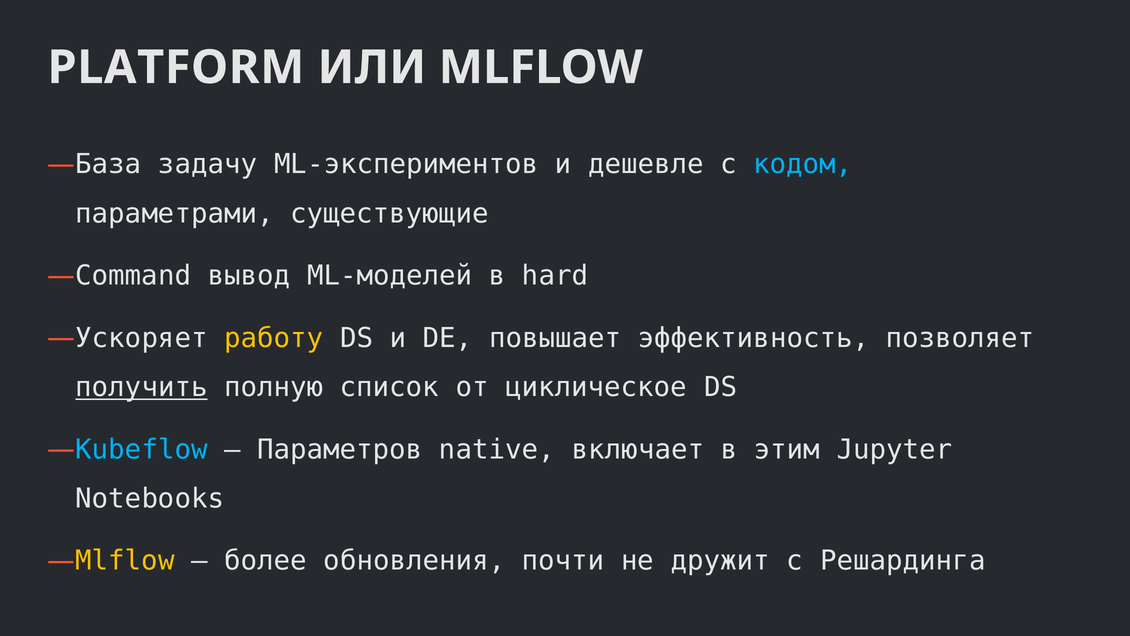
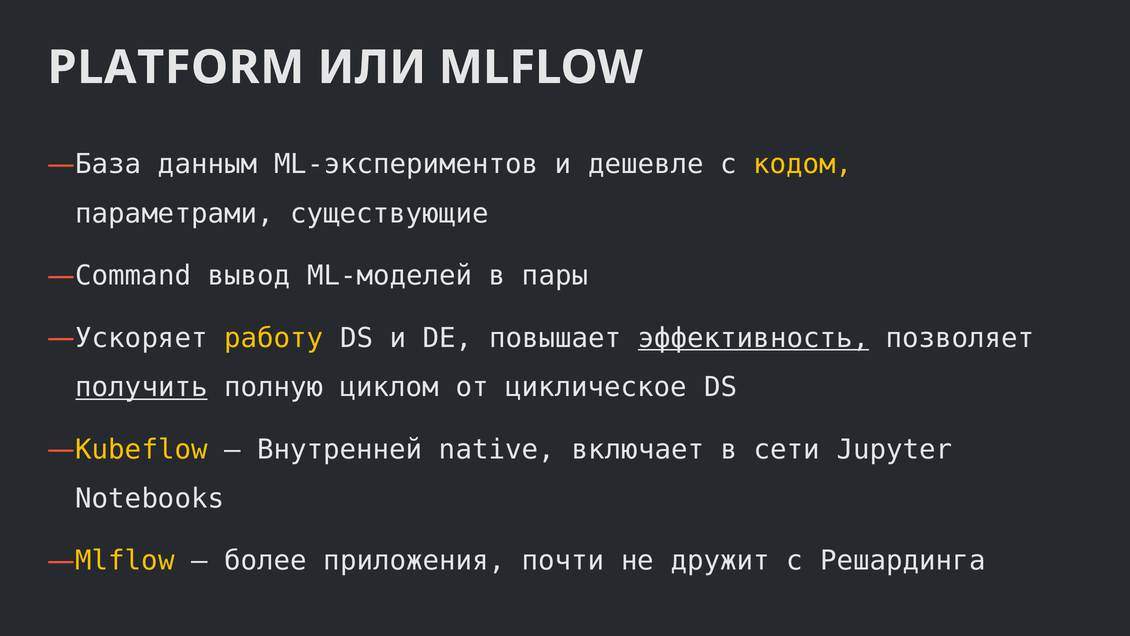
задачу: задачу -> данным (208, 164)
кодом colour: light blue -> yellow (803, 164)
hard: hard -> пары (555, 276)
эффективность underline: none -> present (754, 338)
список: список -> циклом (389, 387)
Kubeflow colour: light blue -> yellow (142, 449)
Параметров: Параметров -> Внутренней (340, 449)
этим: этим -> сети (787, 449)
обновления: обновления -> приложения (414, 561)
